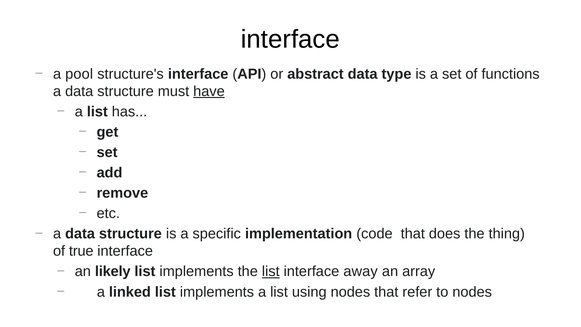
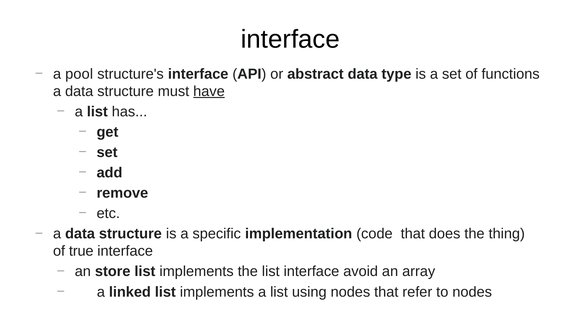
likely: likely -> store (113, 271)
list underline: present -> none (271, 271)
away: away -> avoid (361, 271)
